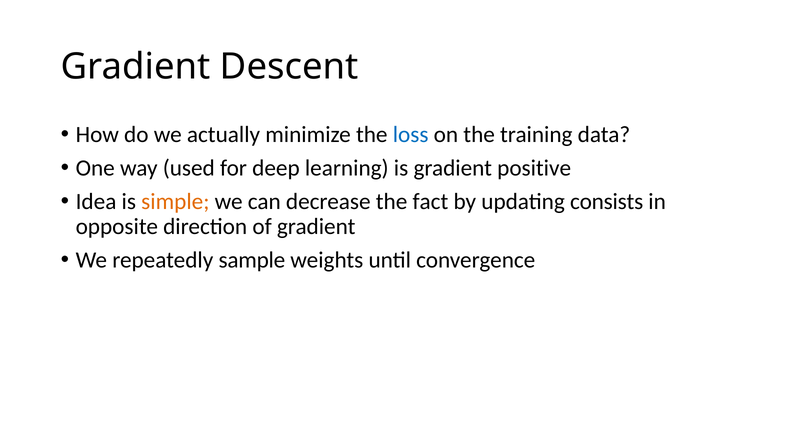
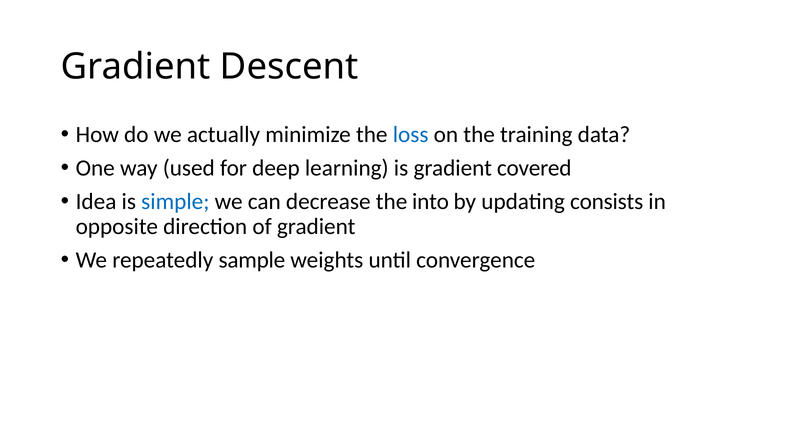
positive: positive -> covered (534, 168)
simple colour: orange -> blue (175, 202)
fact: fact -> into (431, 202)
